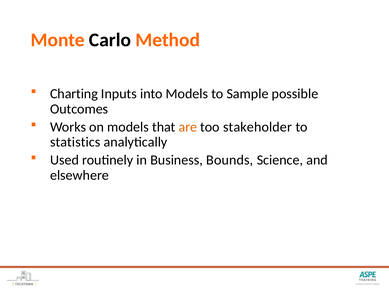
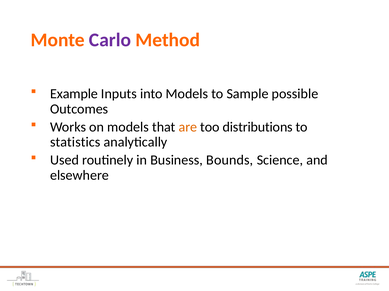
Carlo colour: black -> purple (110, 40)
Charting: Charting -> Example (74, 94)
stakeholder: stakeholder -> distributions (258, 127)
